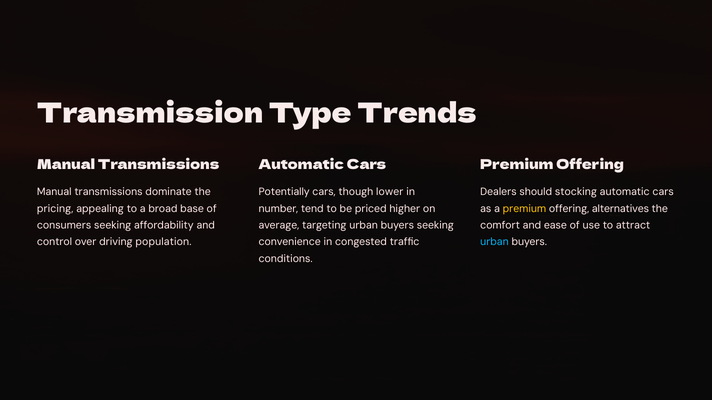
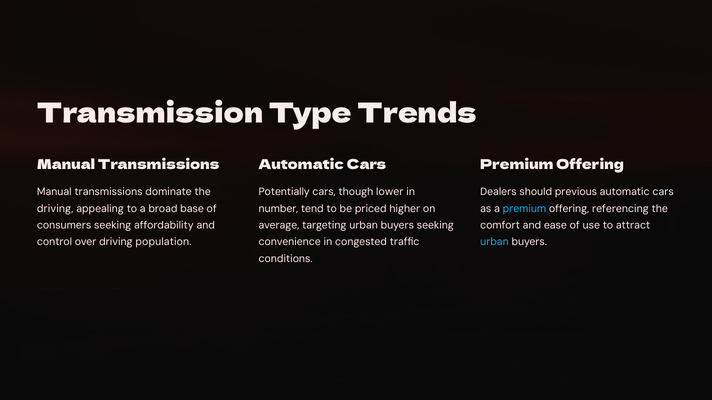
stocking: stocking -> previous (576, 192)
pricing: pricing -> driving (55, 209)
premium colour: yellow -> light blue (524, 209)
alternatives: alternatives -> referencing (620, 209)
